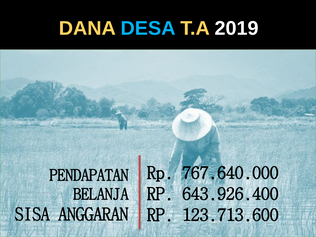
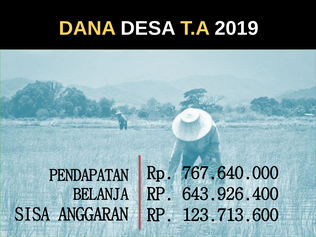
DESA colour: light blue -> white (148, 28)
